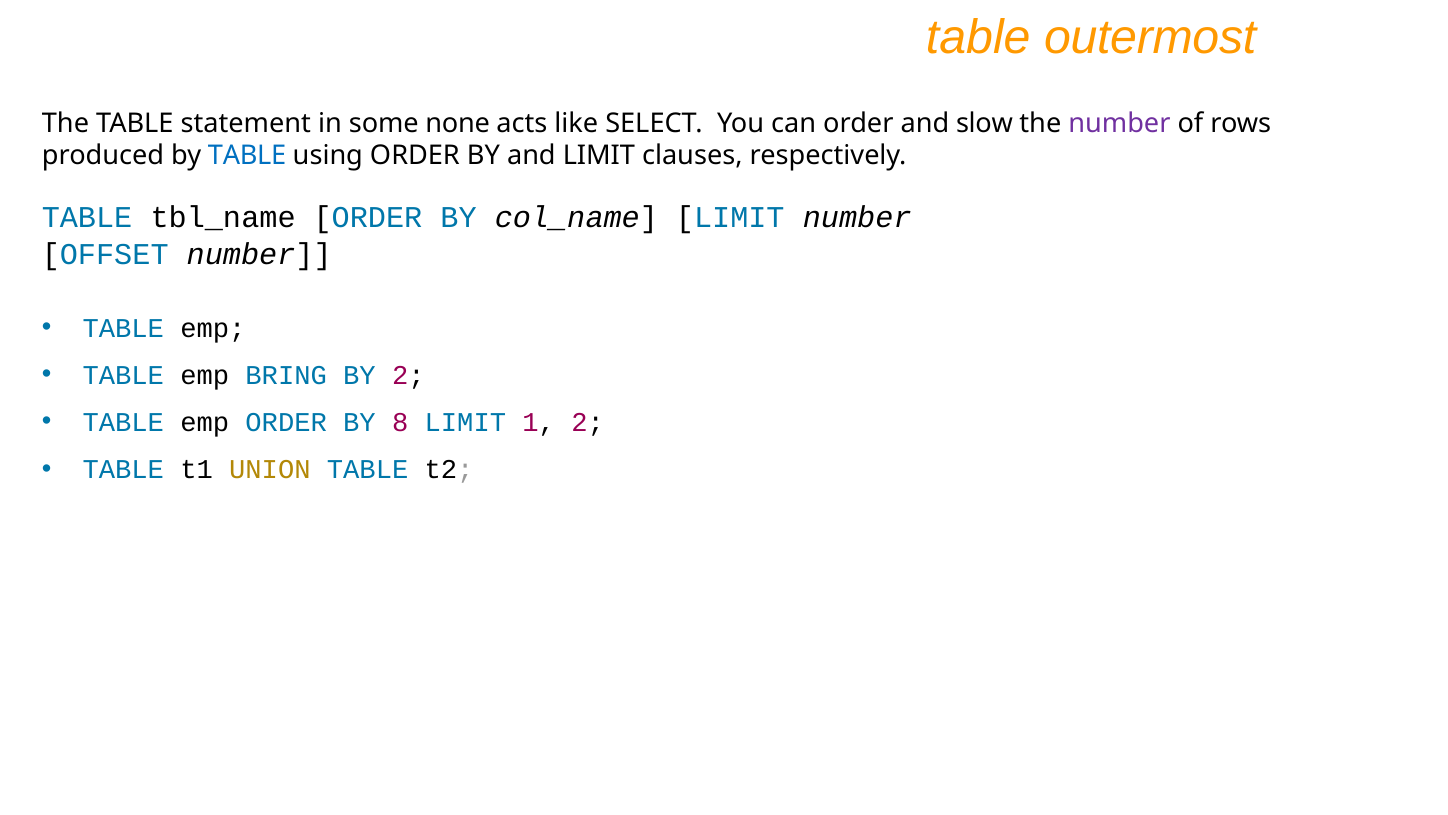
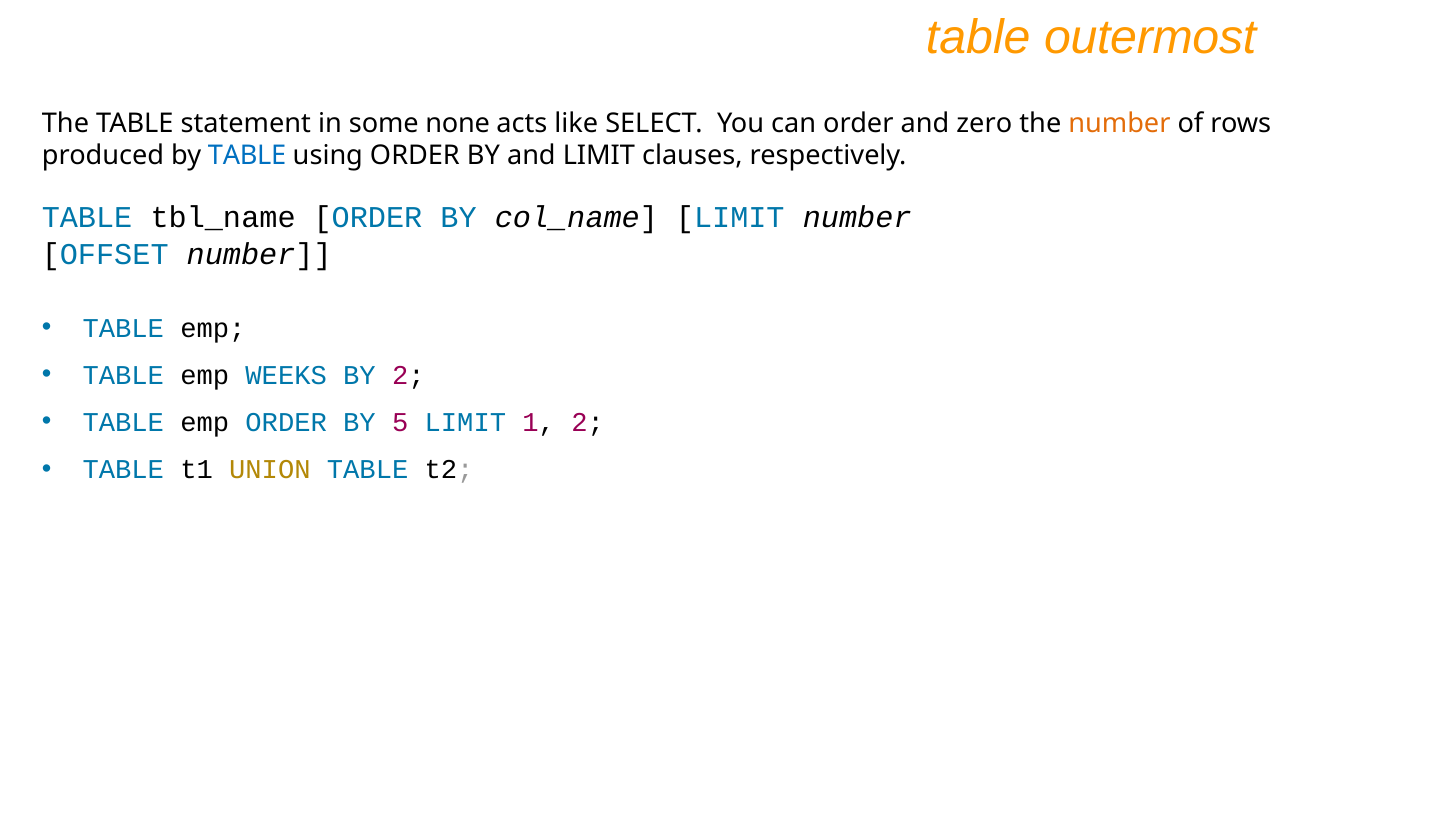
slow: slow -> zero (984, 123)
number colour: purple -> orange (1119, 123)
BRING: BRING -> WEEKS (286, 375)
8: 8 -> 5 (400, 422)
